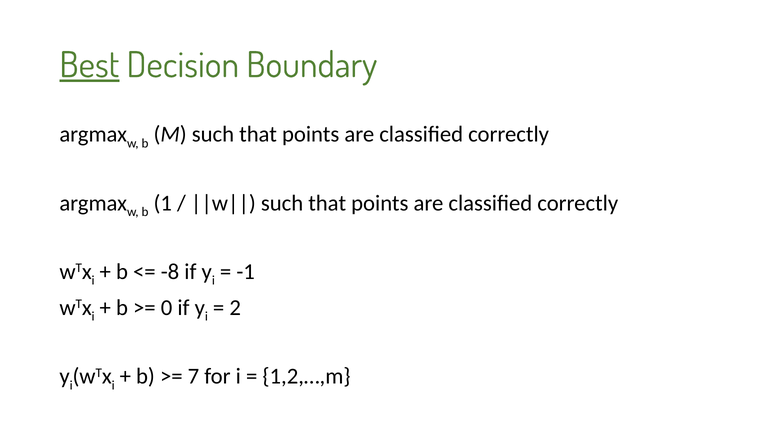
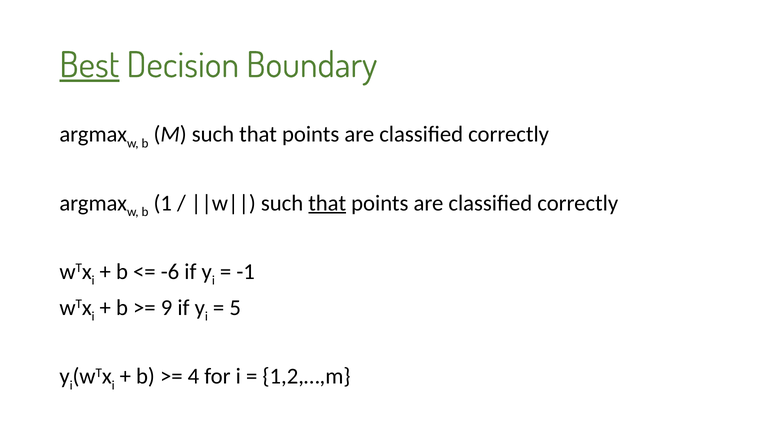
that underline: none -> present (327, 203)
-8: -8 -> -6 (170, 272)
0: 0 -> 9 (167, 308)
2: 2 -> 5 (235, 308)
7: 7 -> 4 (193, 377)
